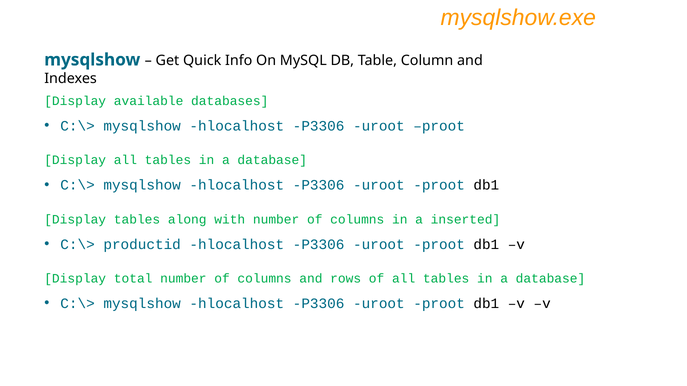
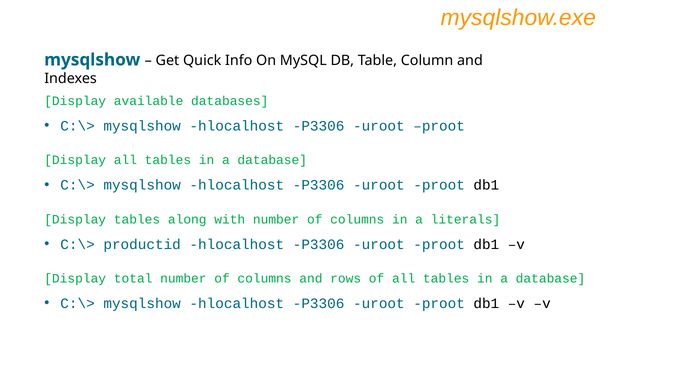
inserted: inserted -> literals (465, 220)
